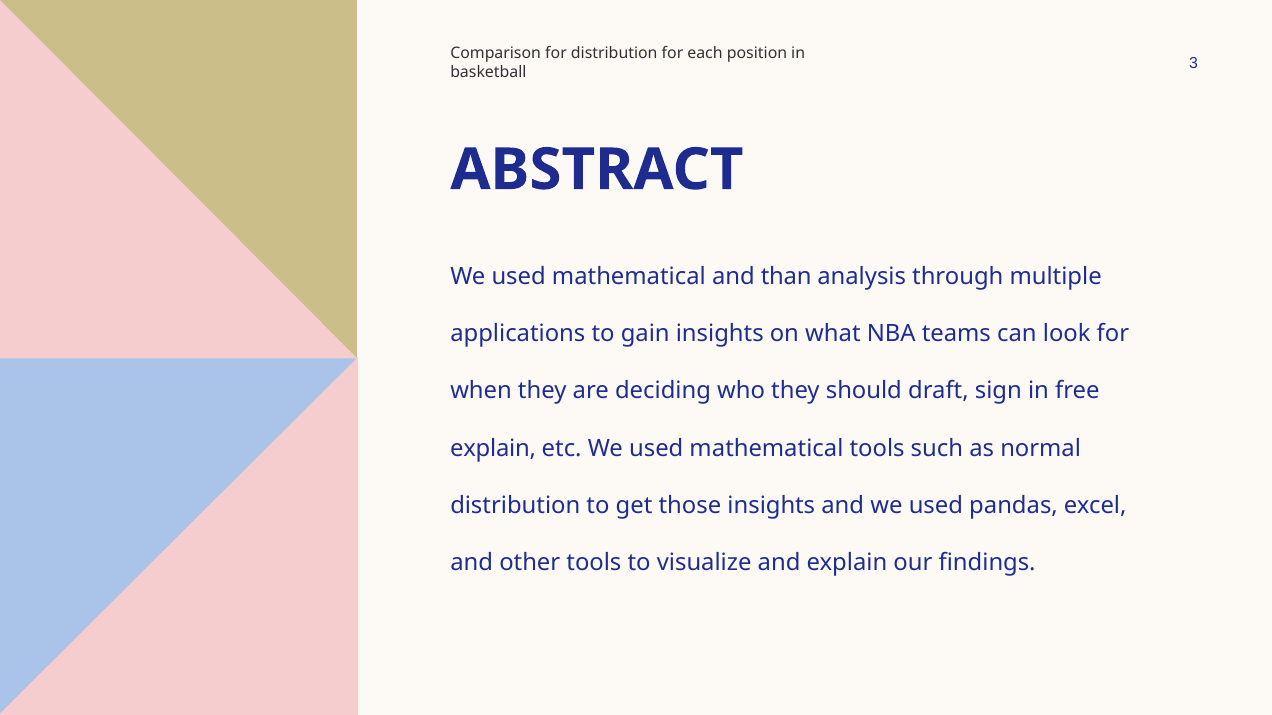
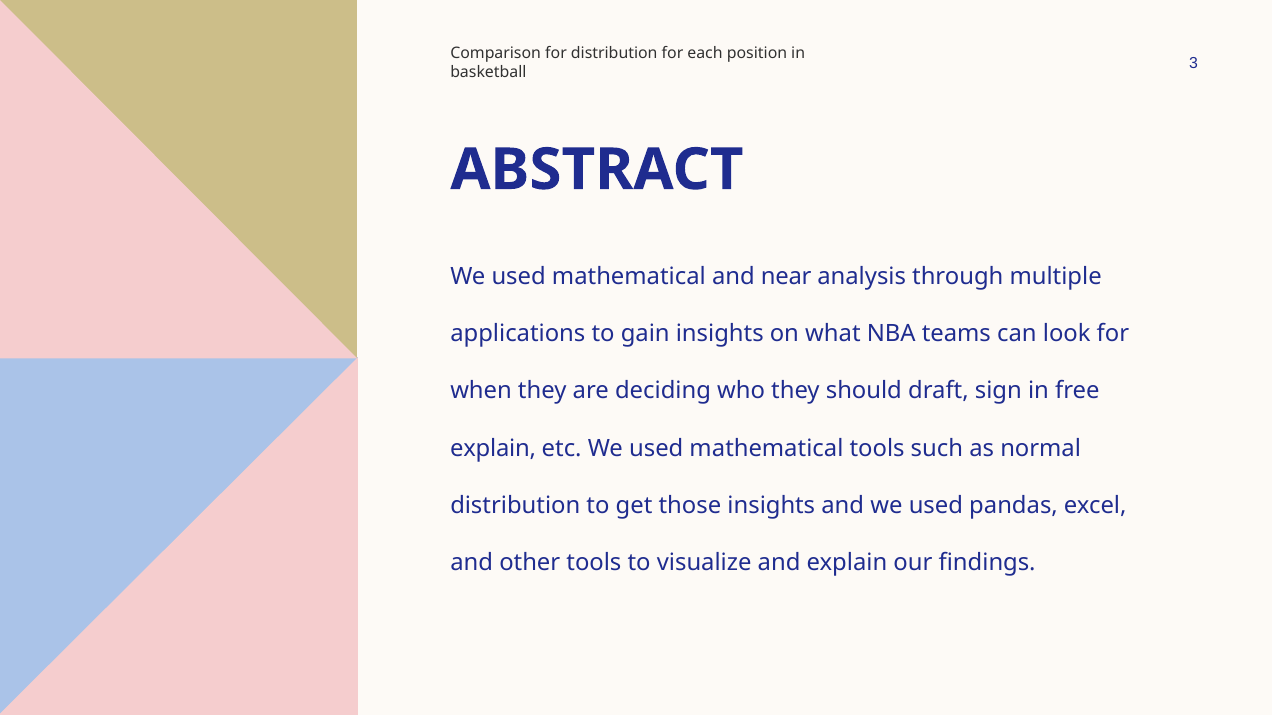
than: than -> near (786, 277)
